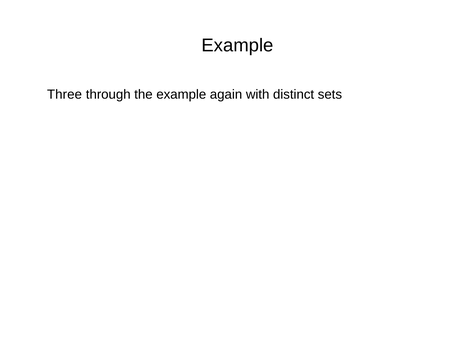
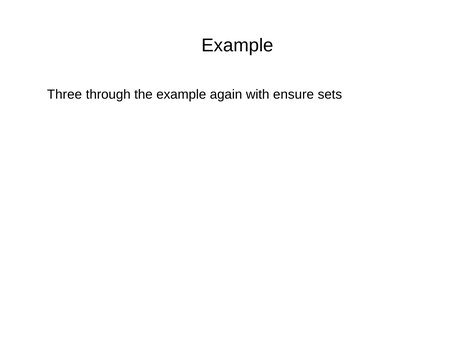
distinct: distinct -> ensure (294, 94)
